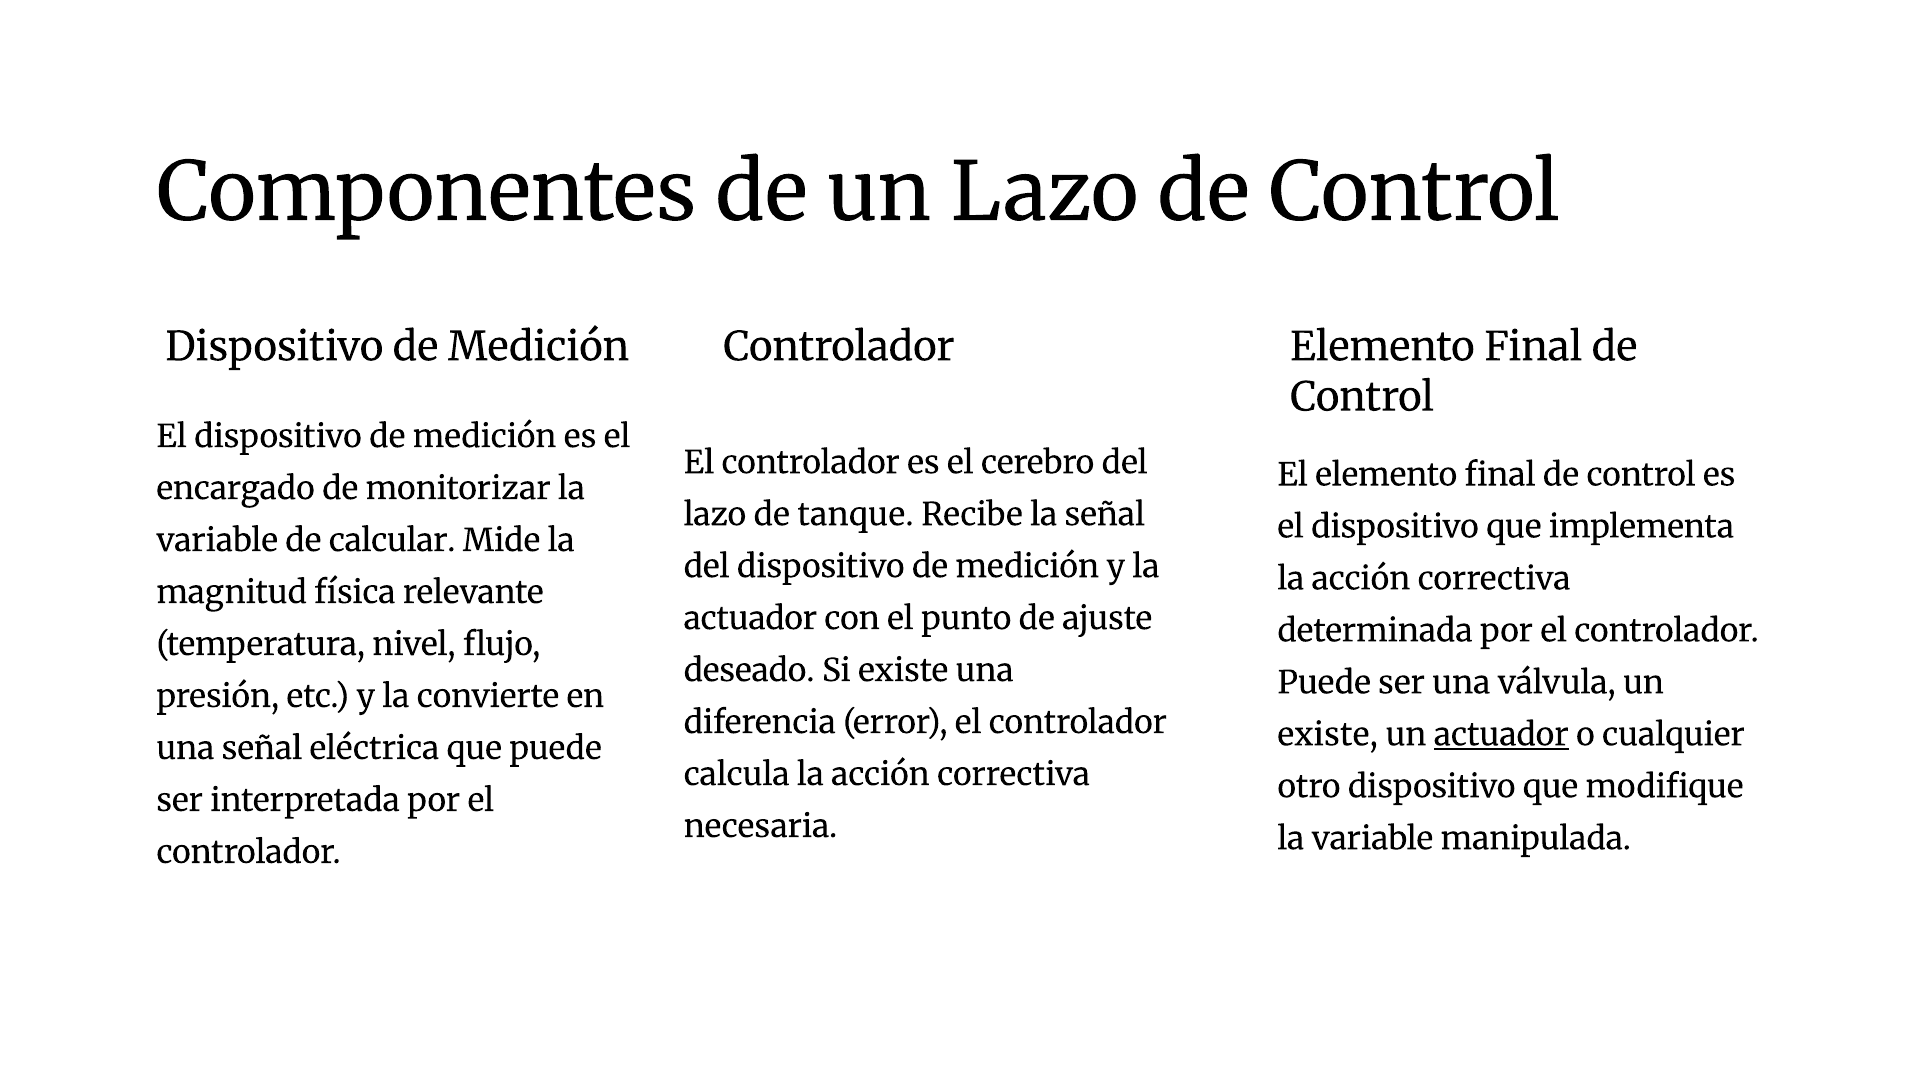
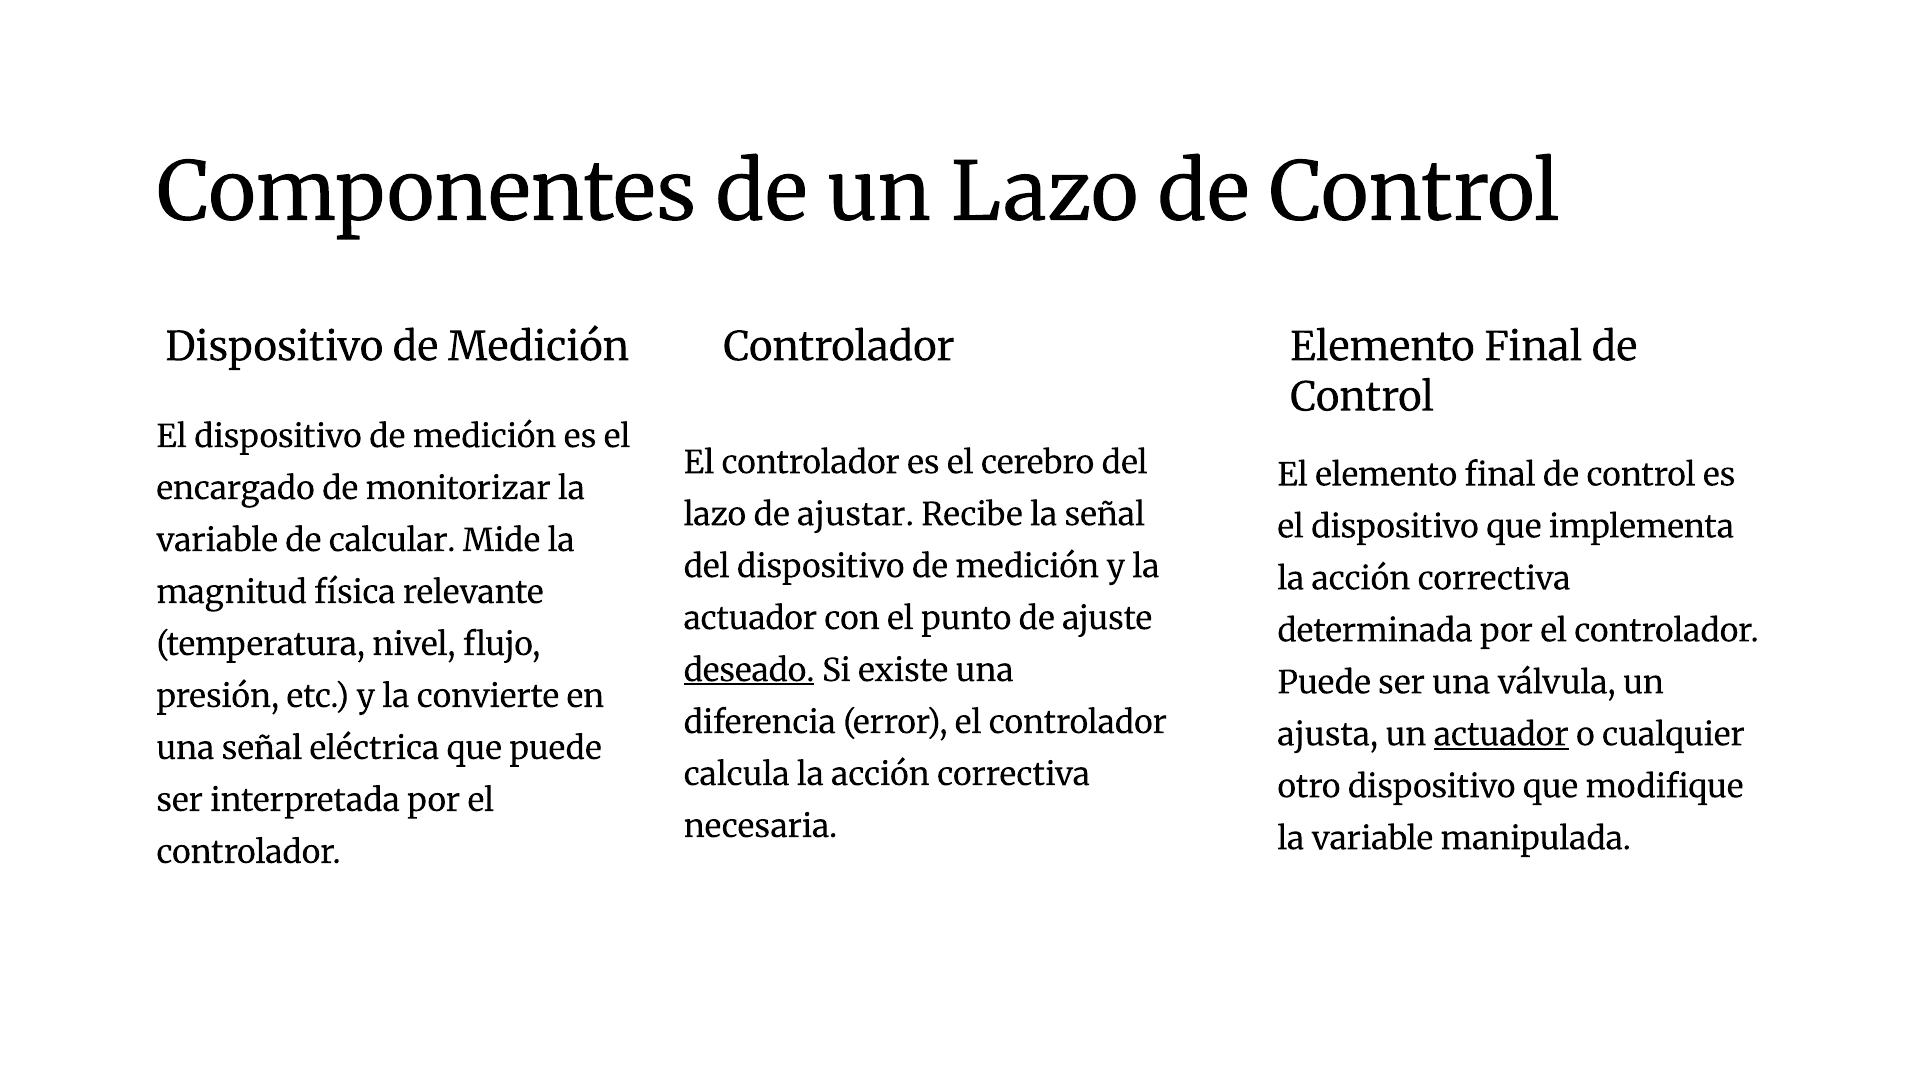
tanque: tanque -> ajustar (856, 515)
deseado underline: none -> present (749, 671)
existe: existe -> ajusta (1328, 735)
